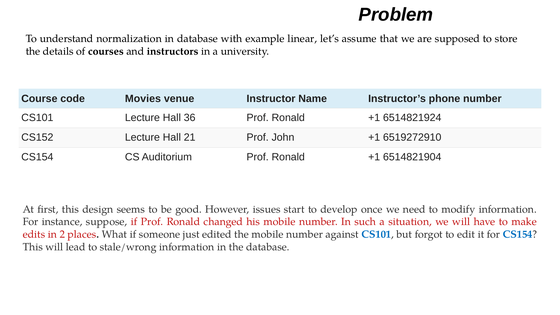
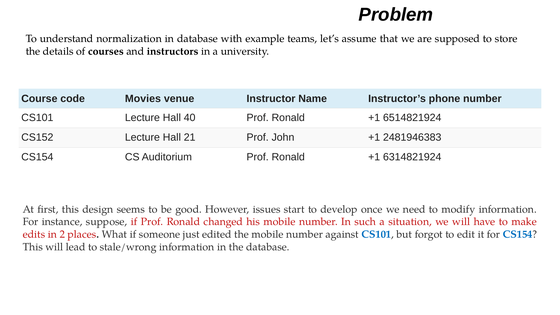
linear: linear -> teams (302, 39)
36: 36 -> 40 (190, 118)
6519272910: 6519272910 -> 2481946383 (412, 137)
6514821904: 6514821904 -> 6314821924 (412, 157)
